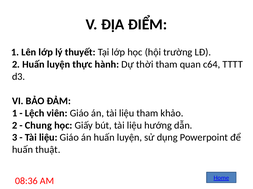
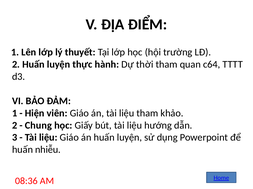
Lệch: Lệch -> Hiện (35, 114)
thuật: thuật -> nhiễu (48, 150)
